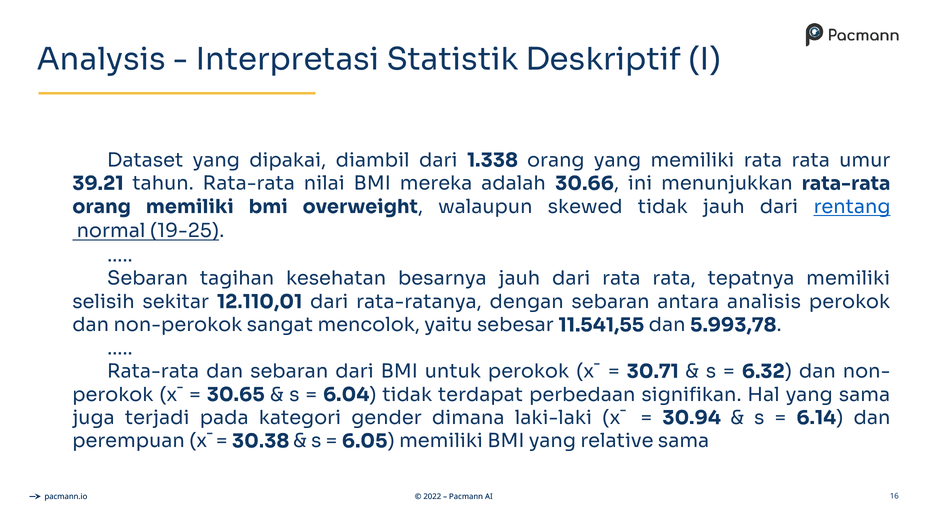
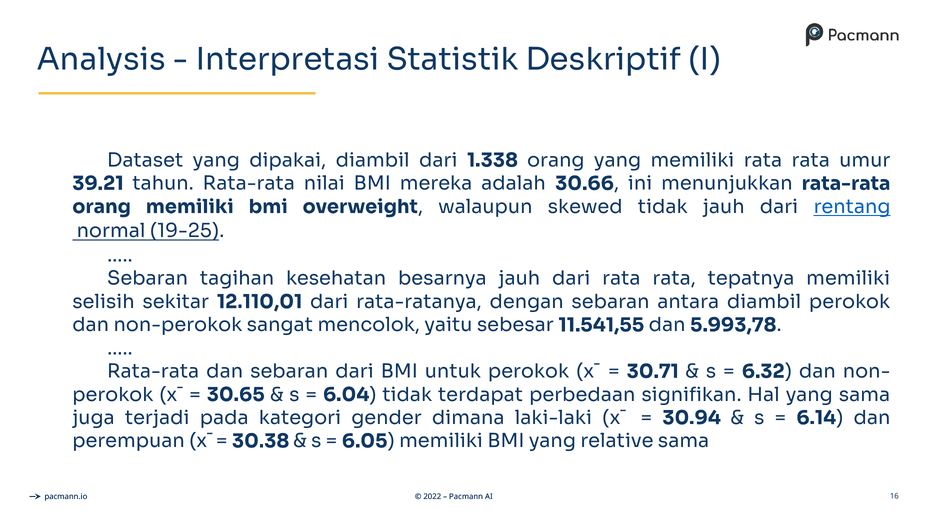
antara analisis: analisis -> diambil (764, 302)
